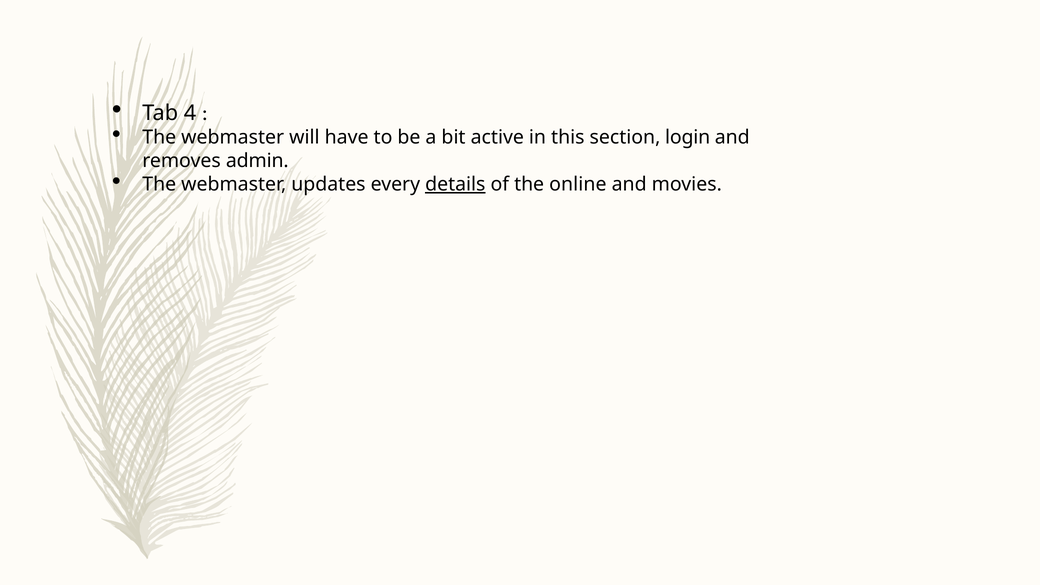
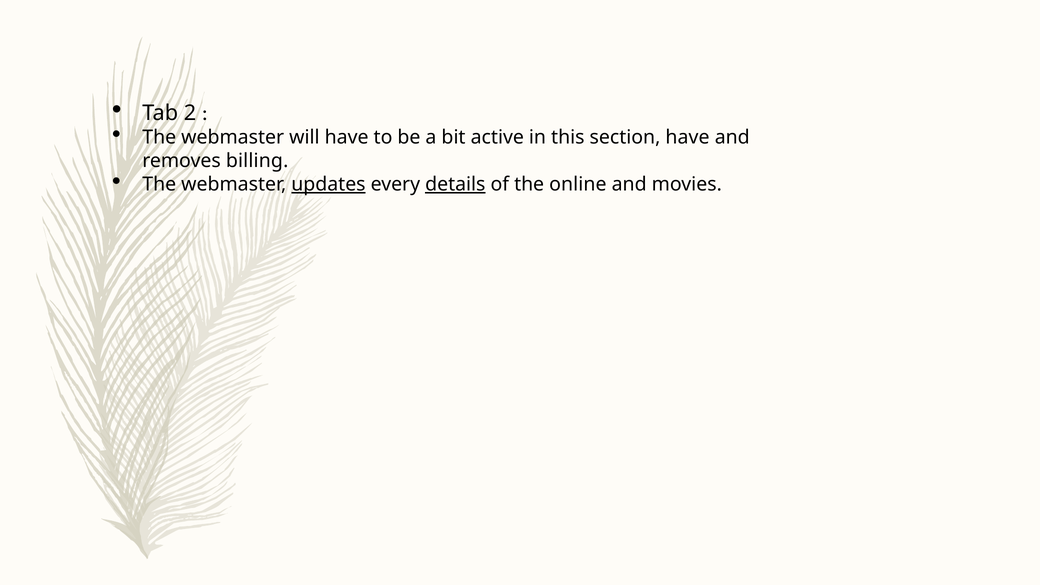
4: 4 -> 2 (190, 113)
section login: login -> have (687, 138)
admin: admin -> billing (257, 161)
updates underline: none -> present (328, 184)
